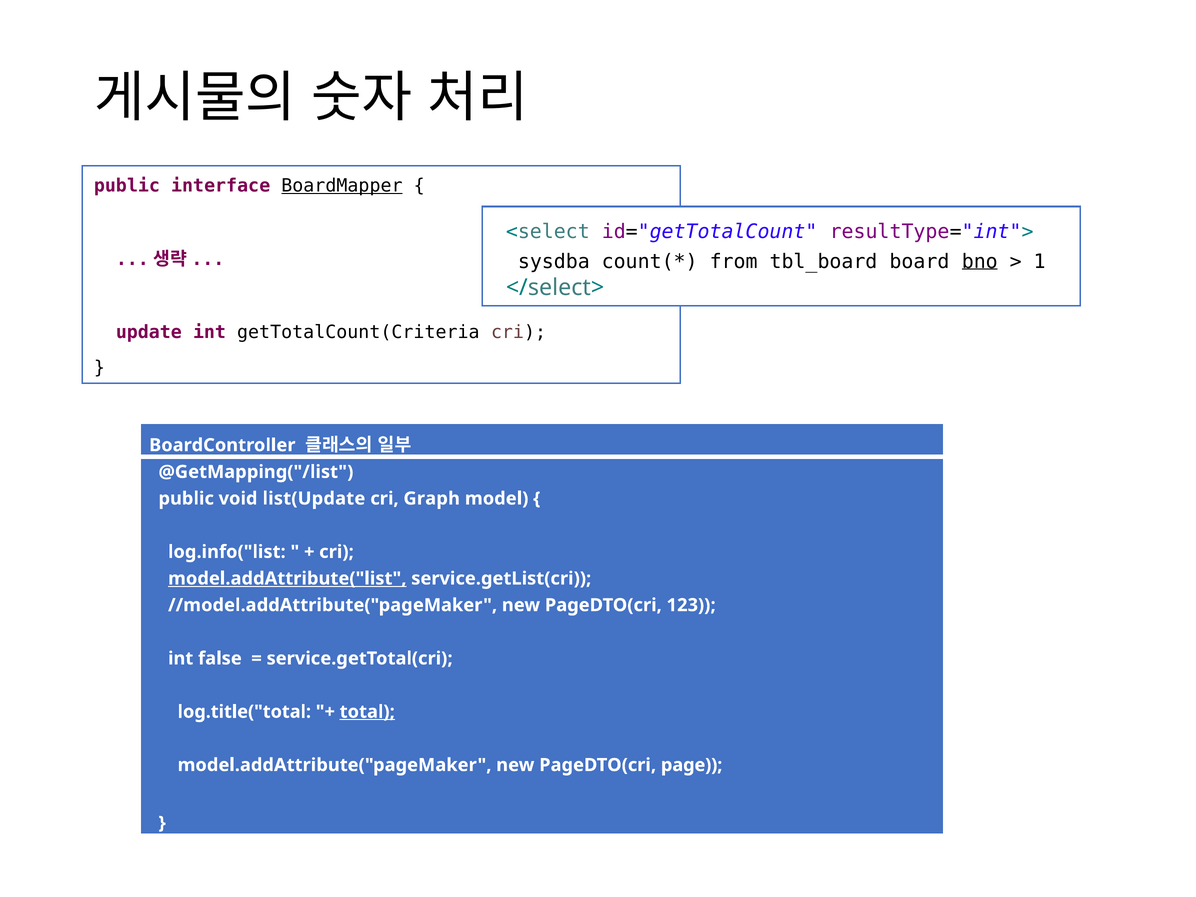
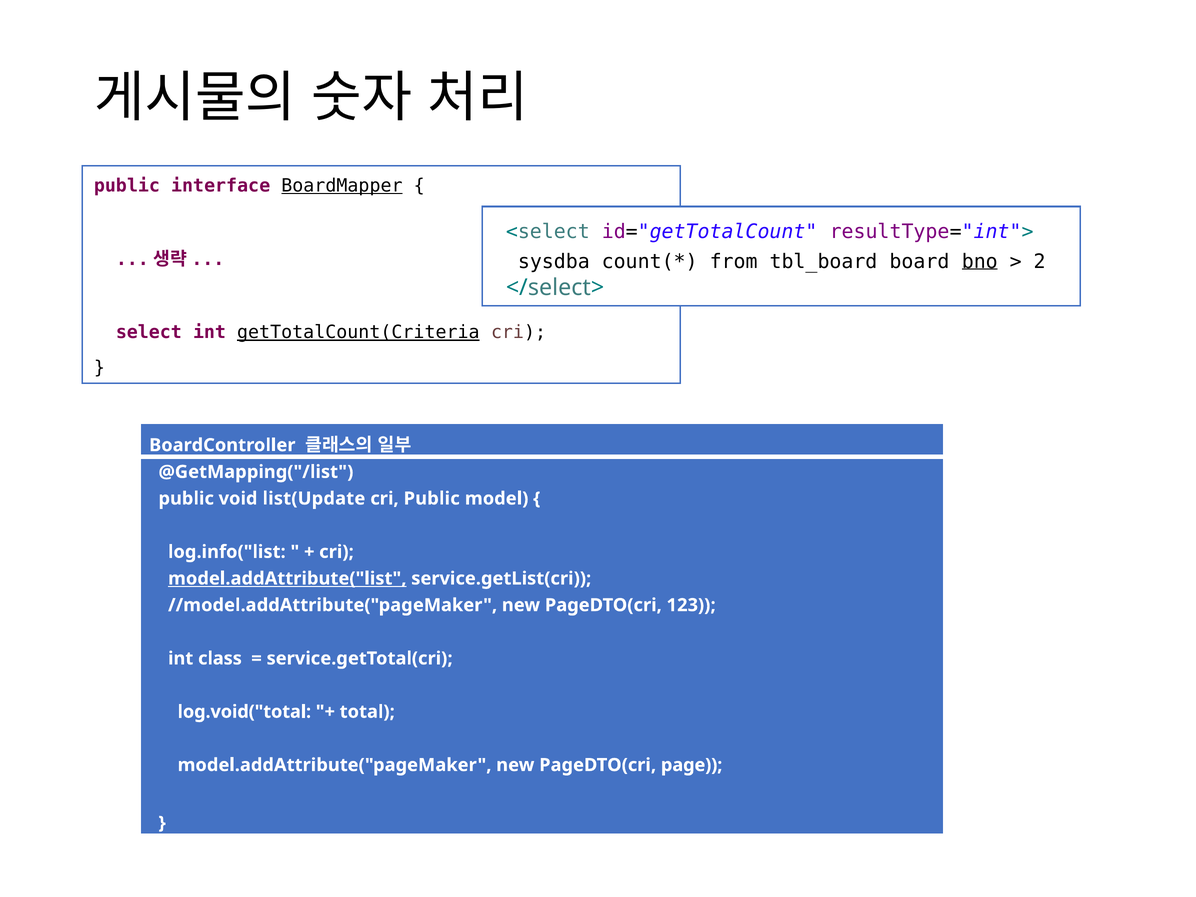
1: 1 -> 2 (1040, 262)
update: update -> select (149, 332)
getTotalCount(Criteria underline: none -> present (358, 332)
cri Graph: Graph -> Public (432, 499)
false: false -> class (220, 658)
log.title("total: log.title("total -> log.void("total (244, 712)
total underline: present -> none (367, 712)
